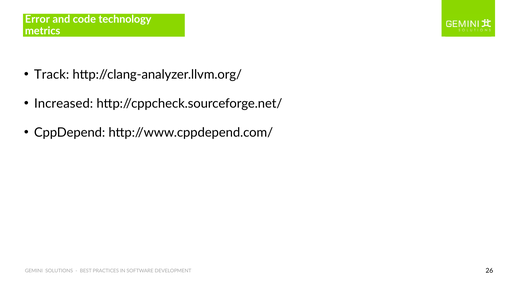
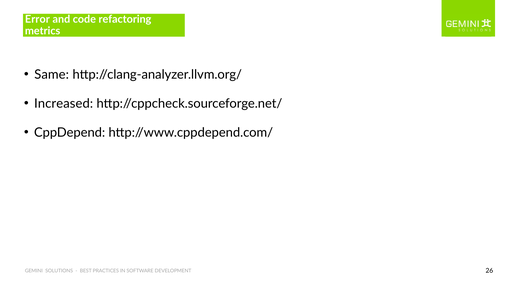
technology: technology -> refactoring (125, 19)
Track: Track -> Same (52, 75)
